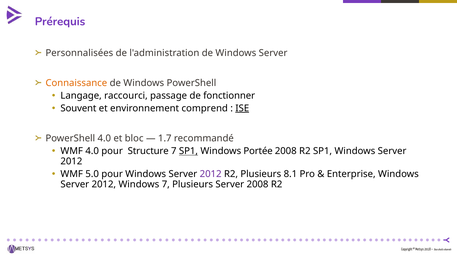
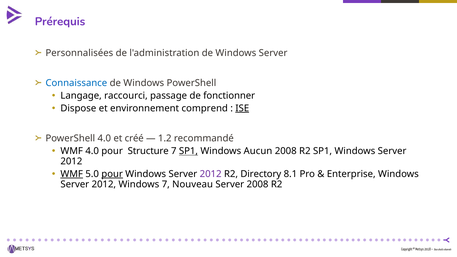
Connaissance colour: orange -> blue (76, 83)
Souvent: Souvent -> Dispose (78, 108)
bloc: bloc -> créé (134, 138)
1.7: 1.7 -> 1.2 (165, 138)
Portée: Portée -> Aucun (258, 151)
WMF underline: none -> present (72, 174)
pour underline: none -> present (112, 174)
R2 Plusieurs: Plusieurs -> Directory (261, 174)
7 Plusieurs: Plusieurs -> Nouveau (193, 184)
